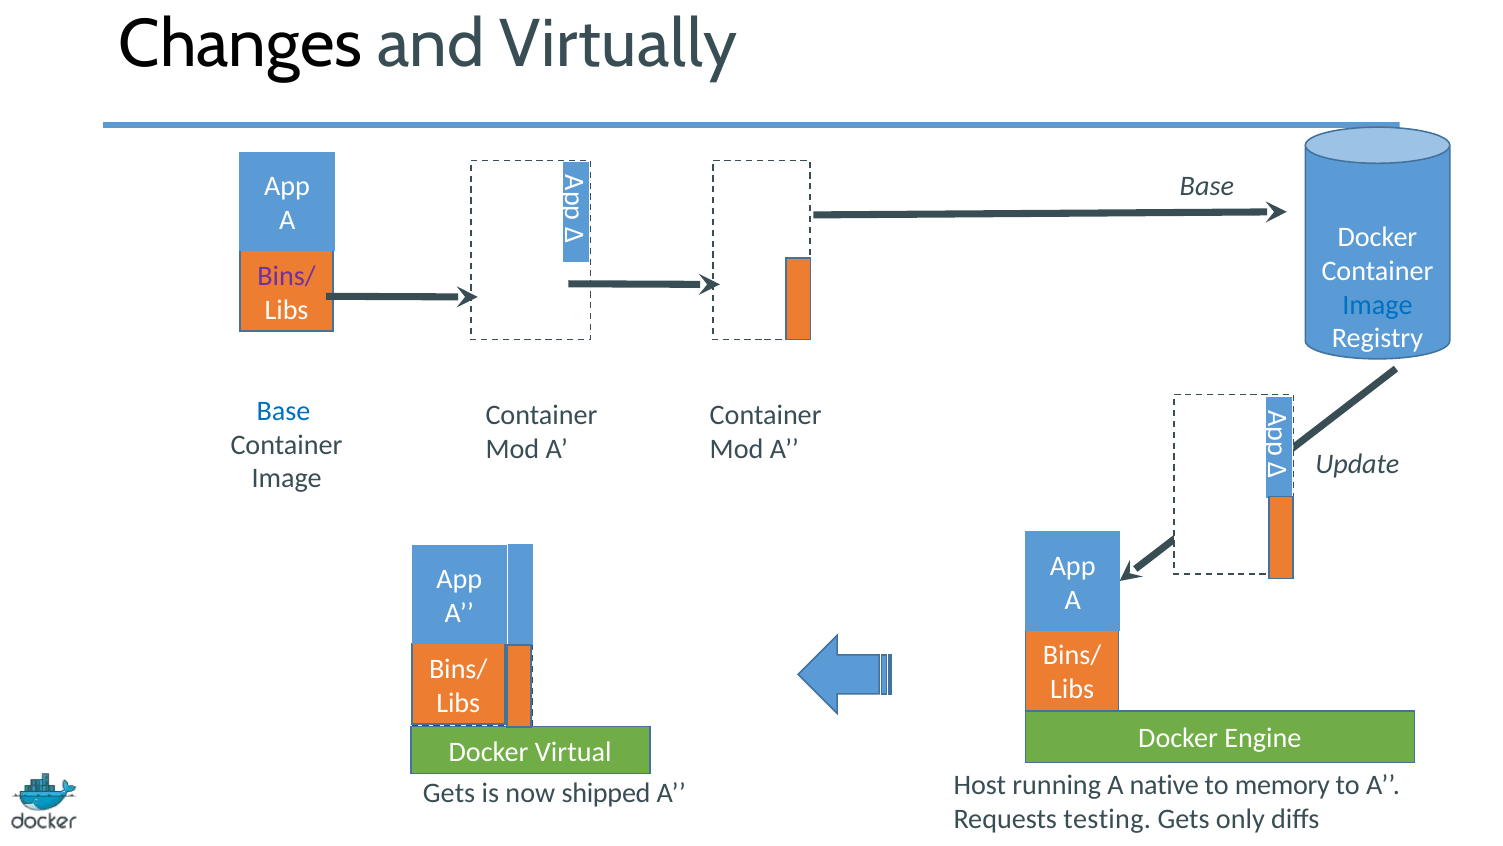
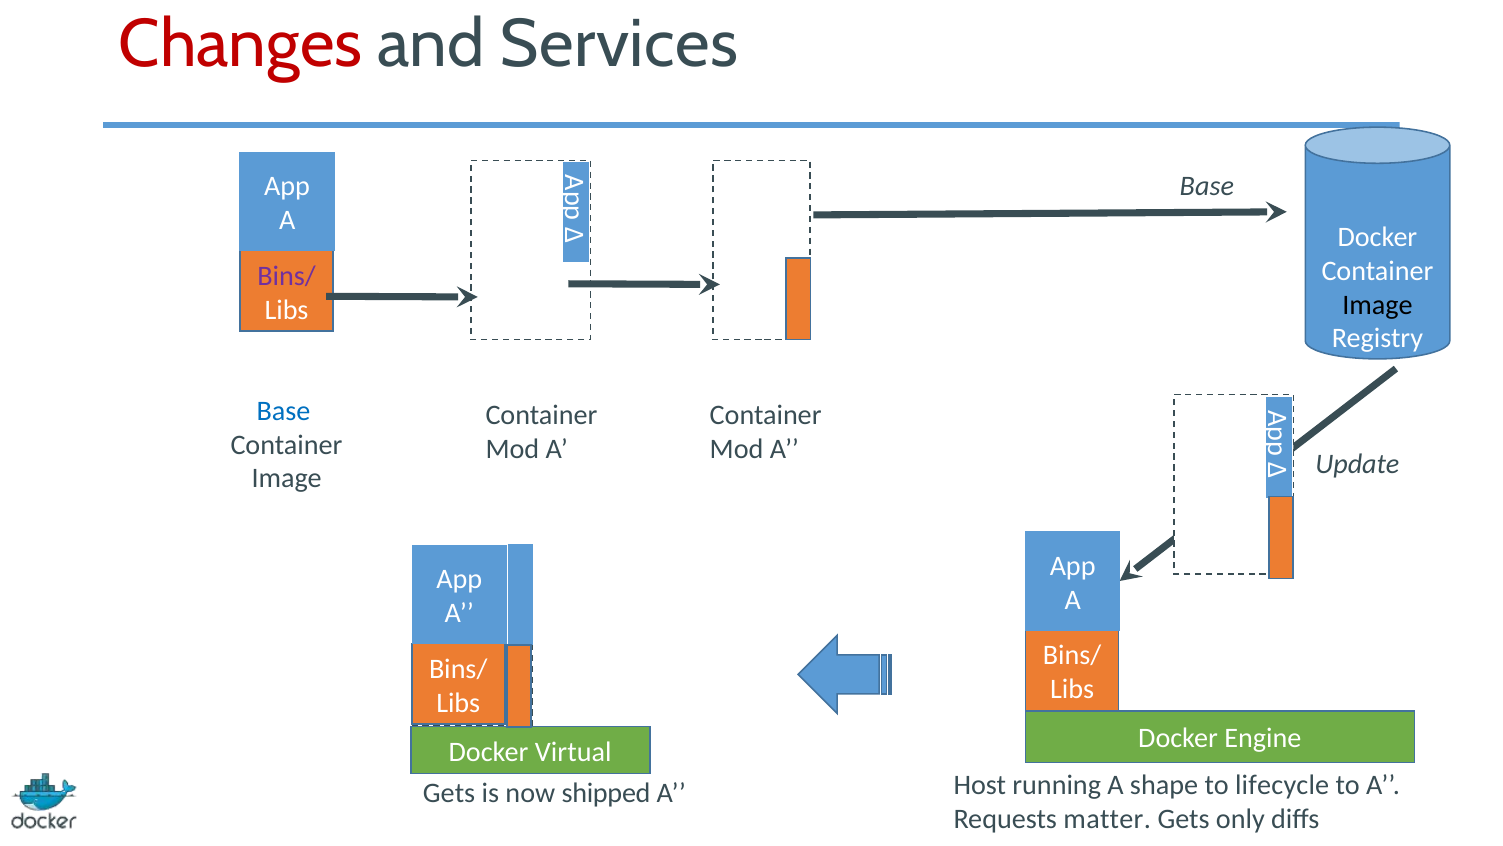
Changes colour: black -> red (241, 45)
Virtually: Virtually -> Services (619, 45)
Image colour: blue -> black (1377, 305)
native: native -> shape (1164, 785)
memory: memory -> lifecycle (1282, 785)
testing: testing -> matter (1107, 819)
